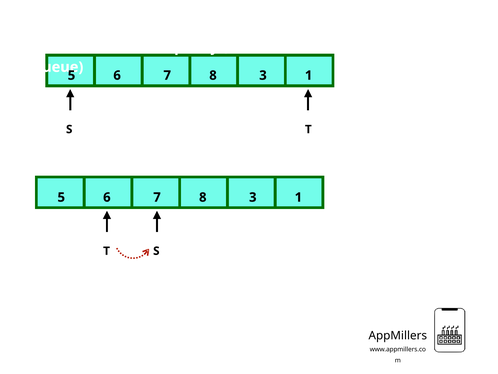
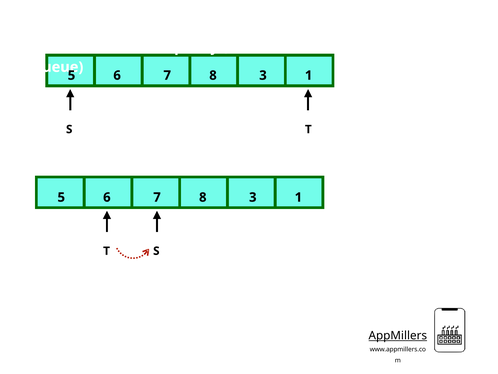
AppMillers underline: none -> present (398, 335)
